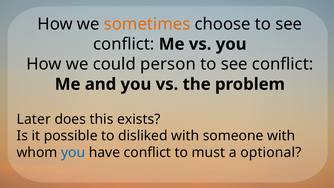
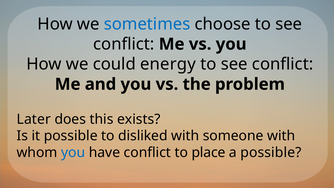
sometimes colour: orange -> blue (147, 24)
person: person -> energy (168, 64)
must: must -> place (208, 152)
a optional: optional -> possible (271, 152)
